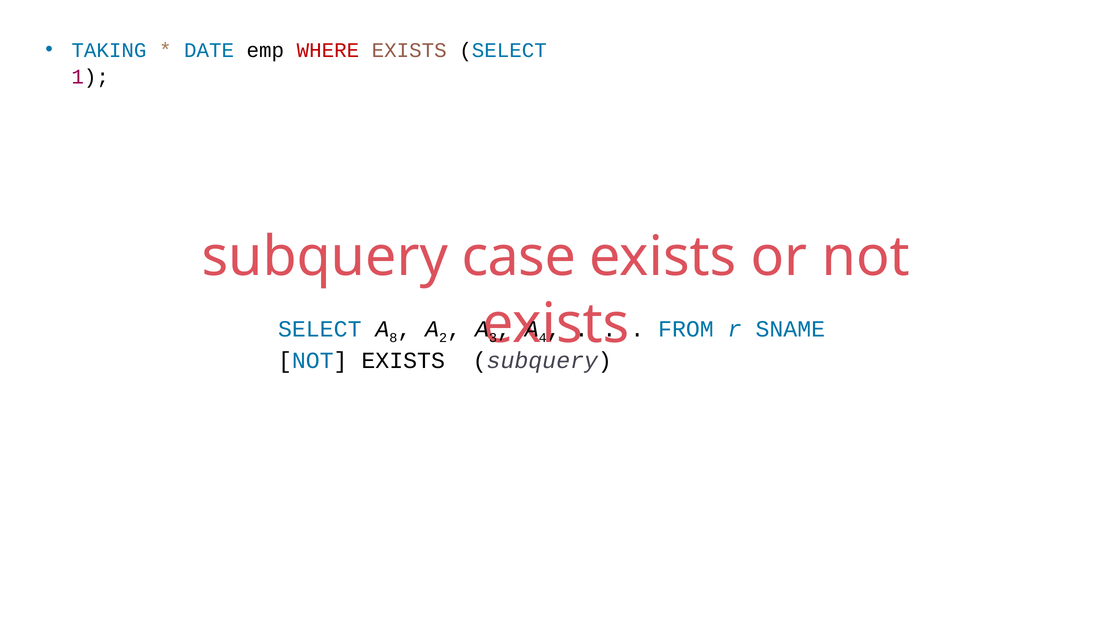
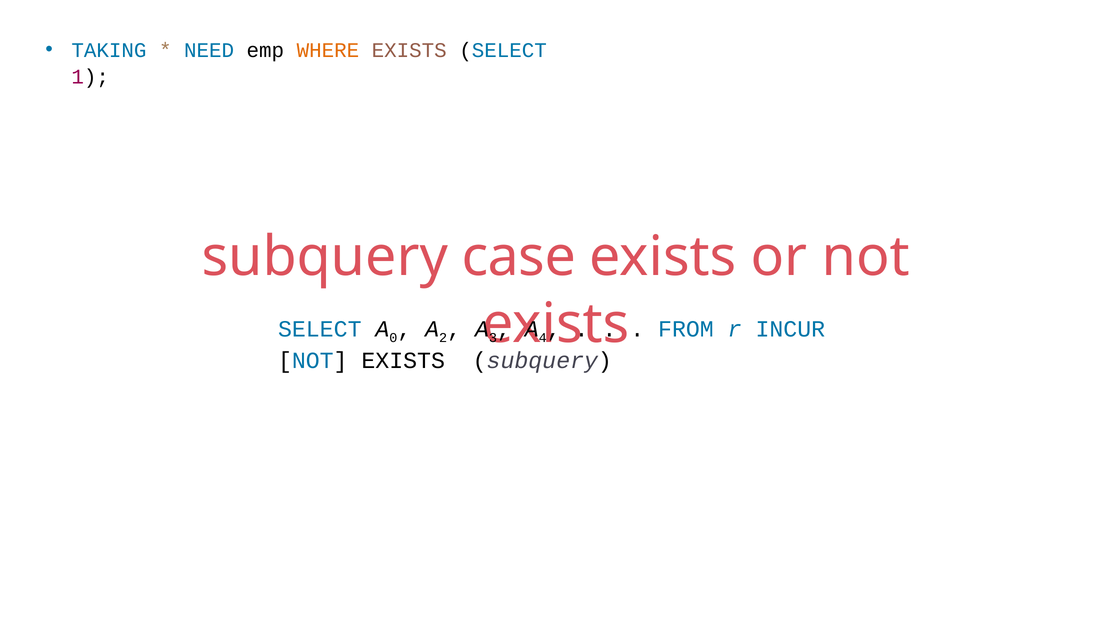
DATE: DATE -> NEED (209, 50)
WHERE colour: red -> orange (328, 50)
8: 8 -> 0 (393, 338)
SNAME: SNAME -> INCUR (790, 329)
